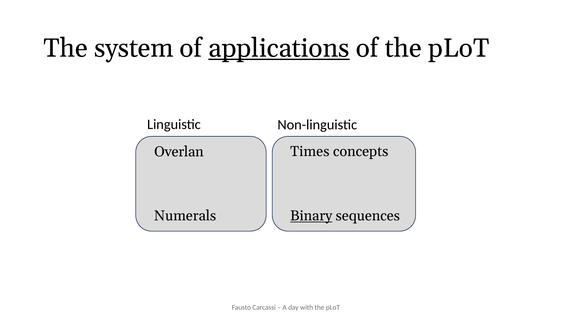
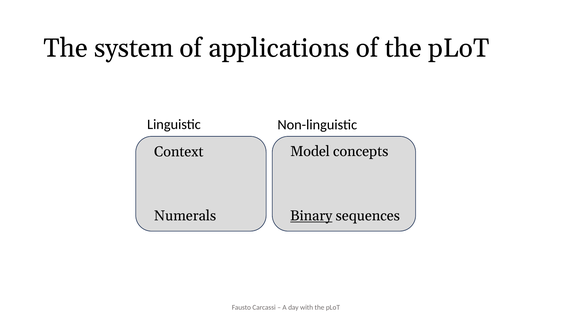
applications underline: present -> none (279, 48)
Overlan: Overlan -> Context (179, 151)
Times: Times -> Model (310, 151)
